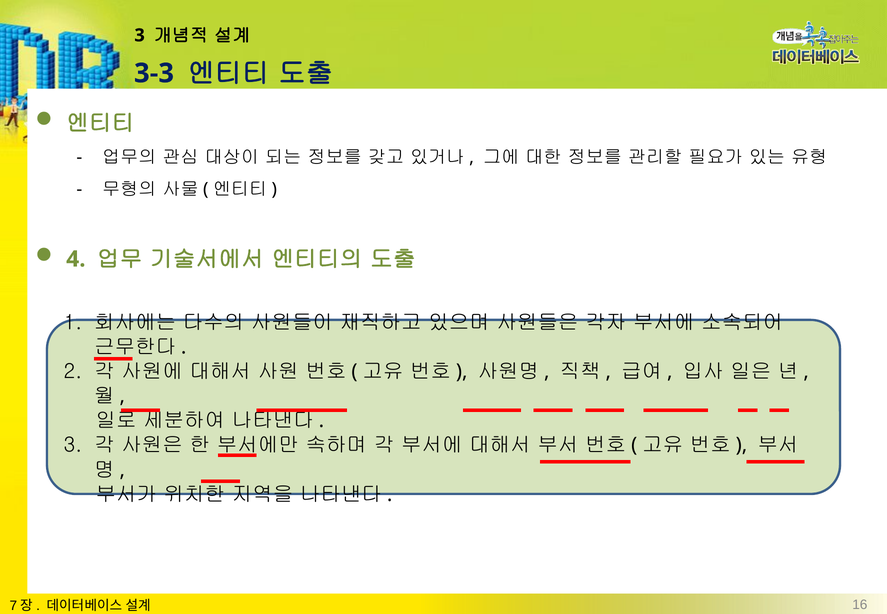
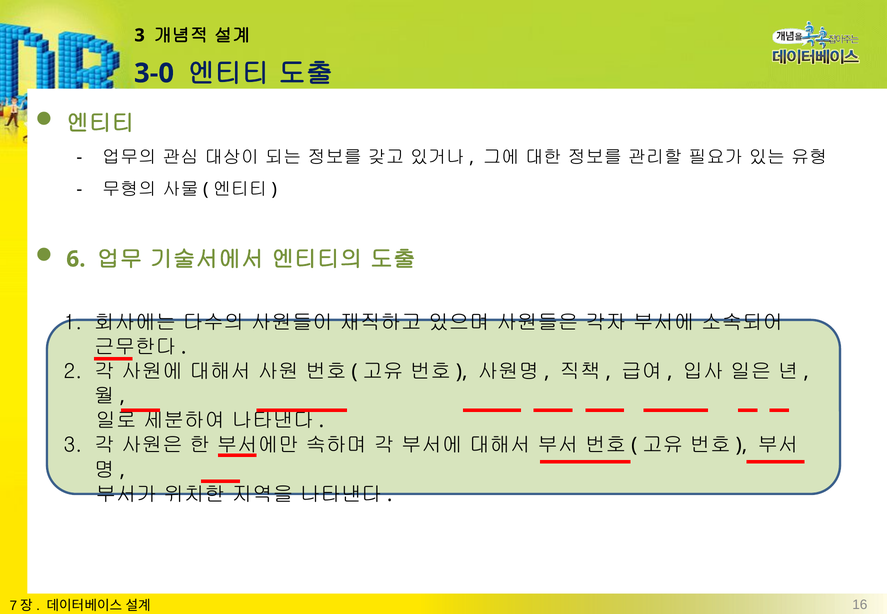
3-3: 3-3 -> 3-0 (154, 73)
4: 4 -> 6 (76, 259)
